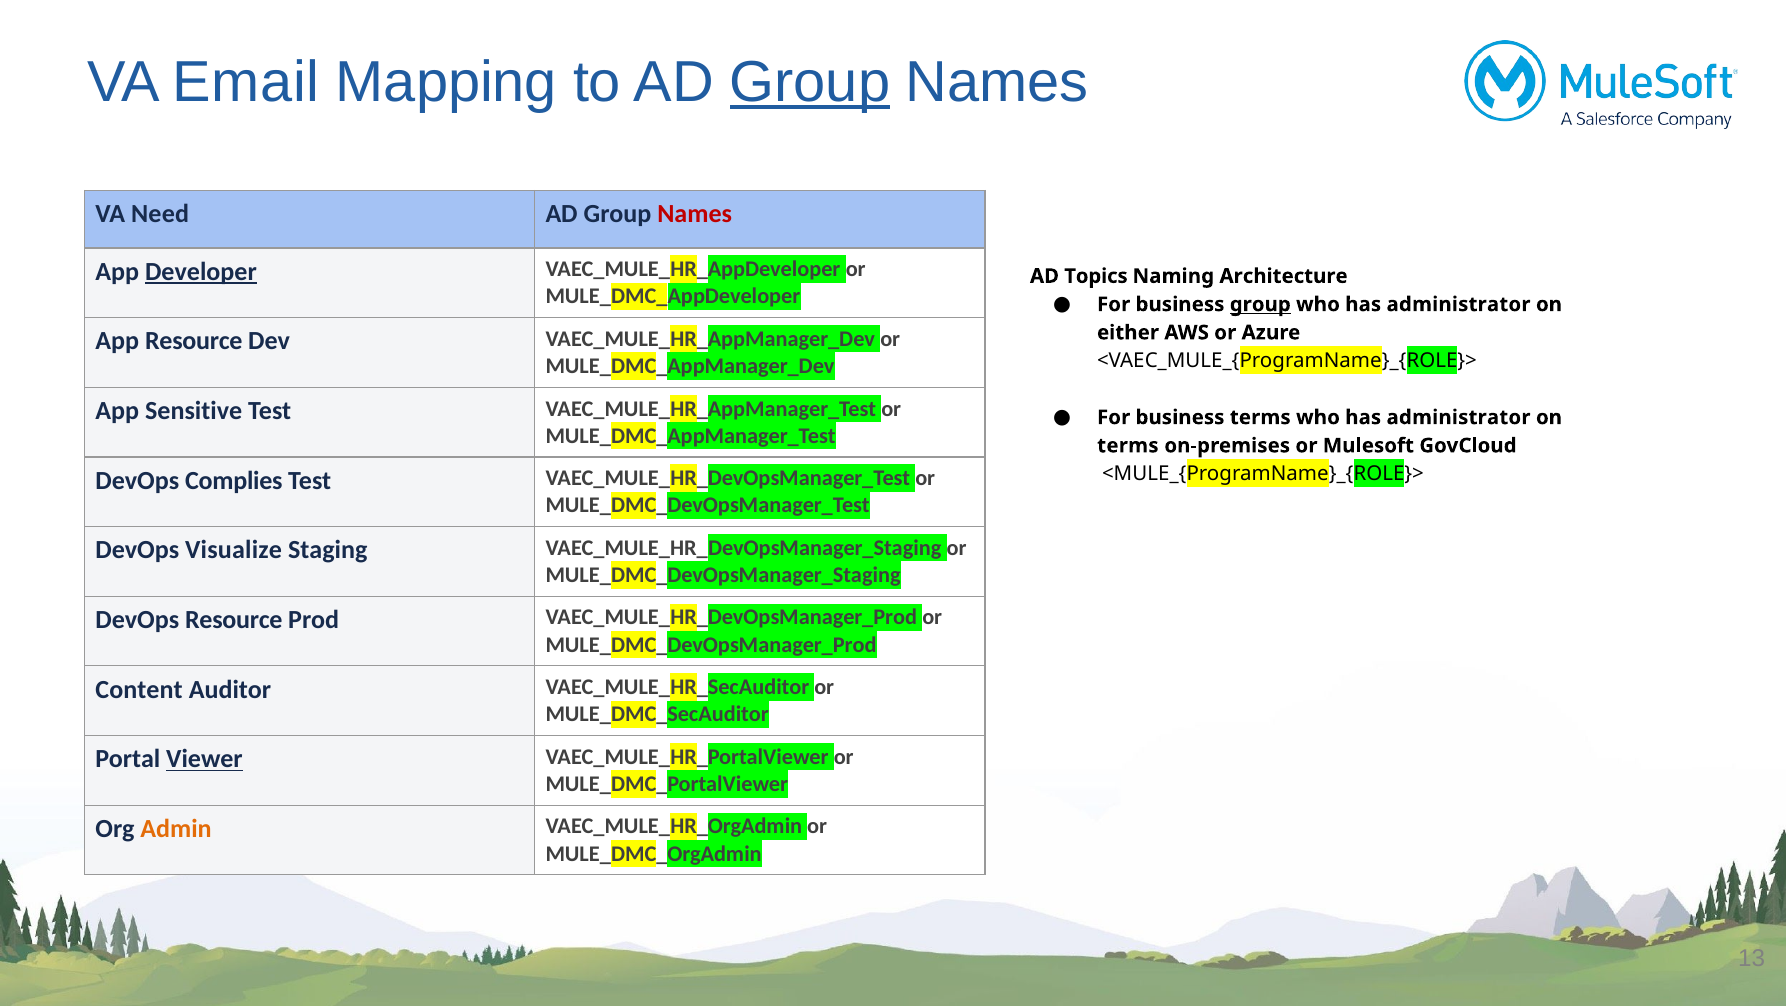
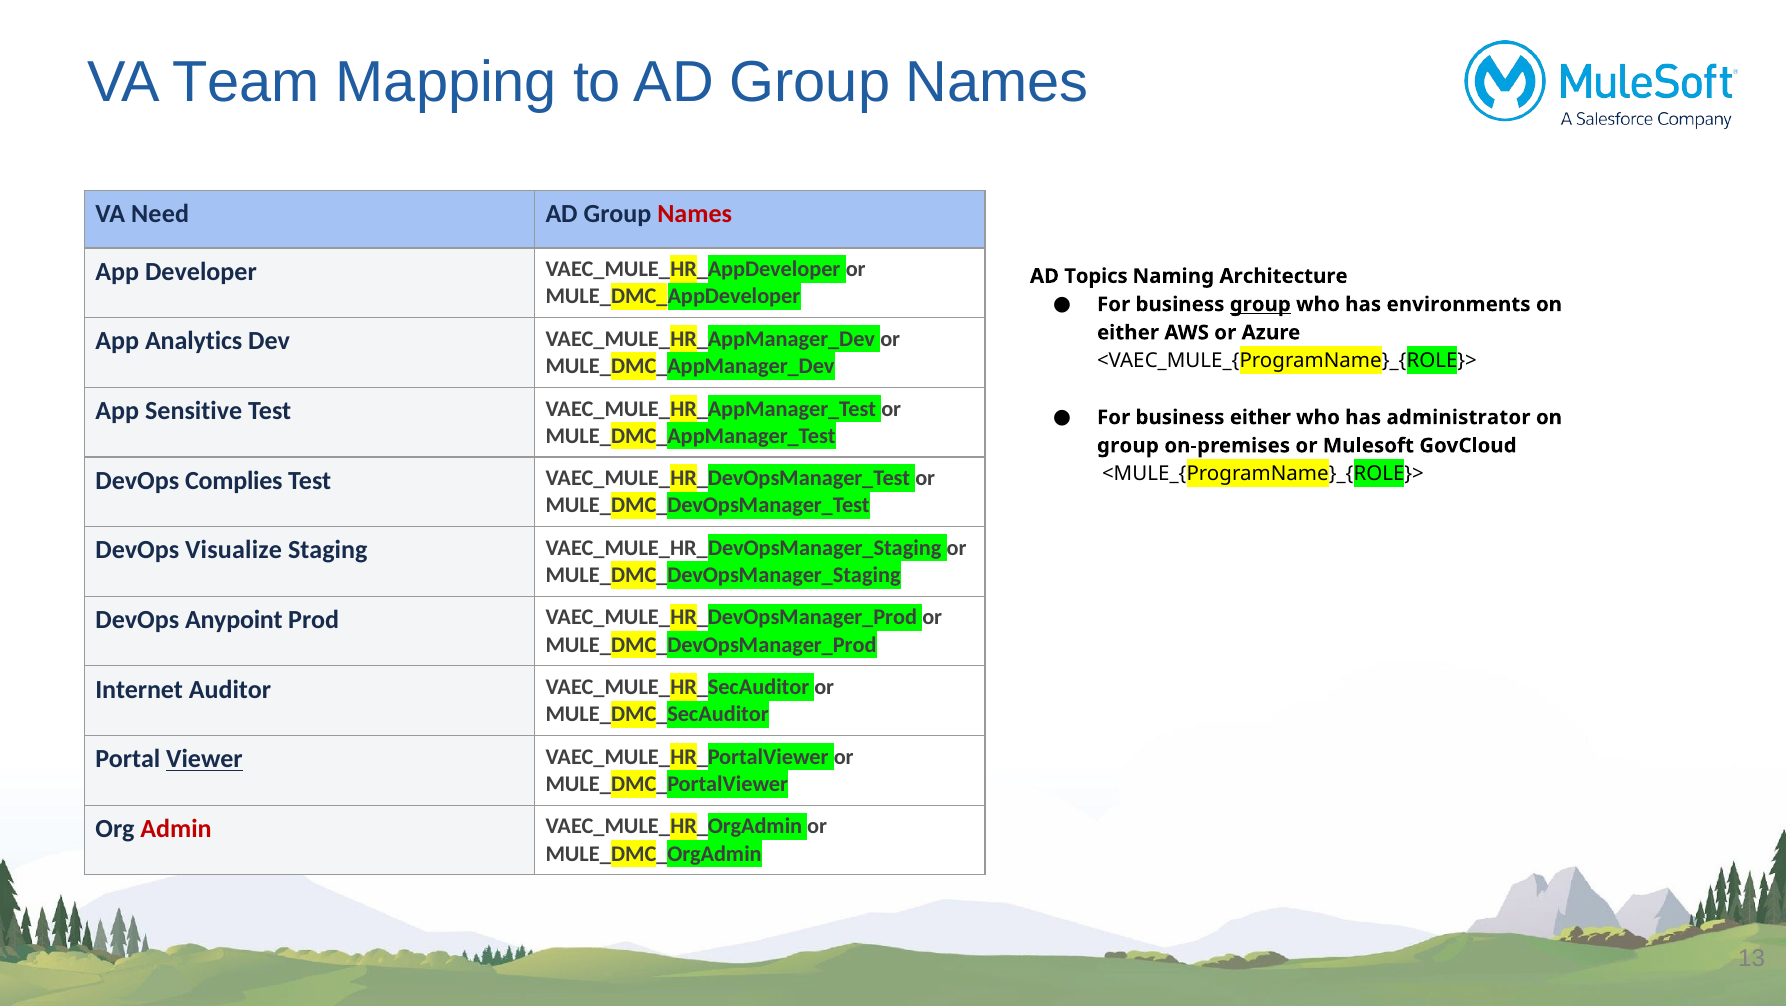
Email: Email -> Team (246, 82)
Group underline: present -> none (810, 82)
Developer underline: present -> none (201, 272)
administrator: administrator -> environments (1459, 304)
App Resource: Resource -> Analytics (194, 341)
business terms: terms -> either (1260, 417)
terms: terms -> group (1128, 445)
DevOps Resource: Resource -> Anypoint (234, 620)
Content: Content -> Internet (139, 689)
Admin colour: orange -> red (176, 829)
